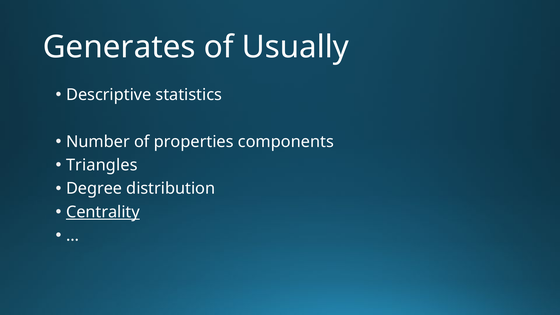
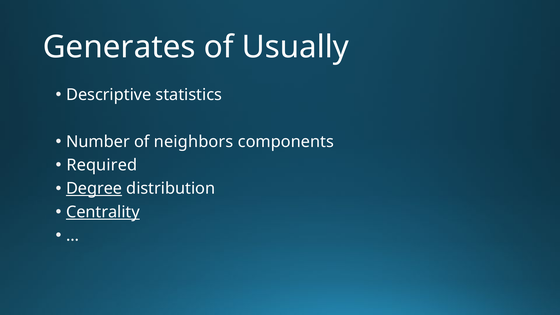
properties: properties -> neighbors (194, 142)
Triangles: Triangles -> Required (102, 165)
Degree underline: none -> present (94, 189)
